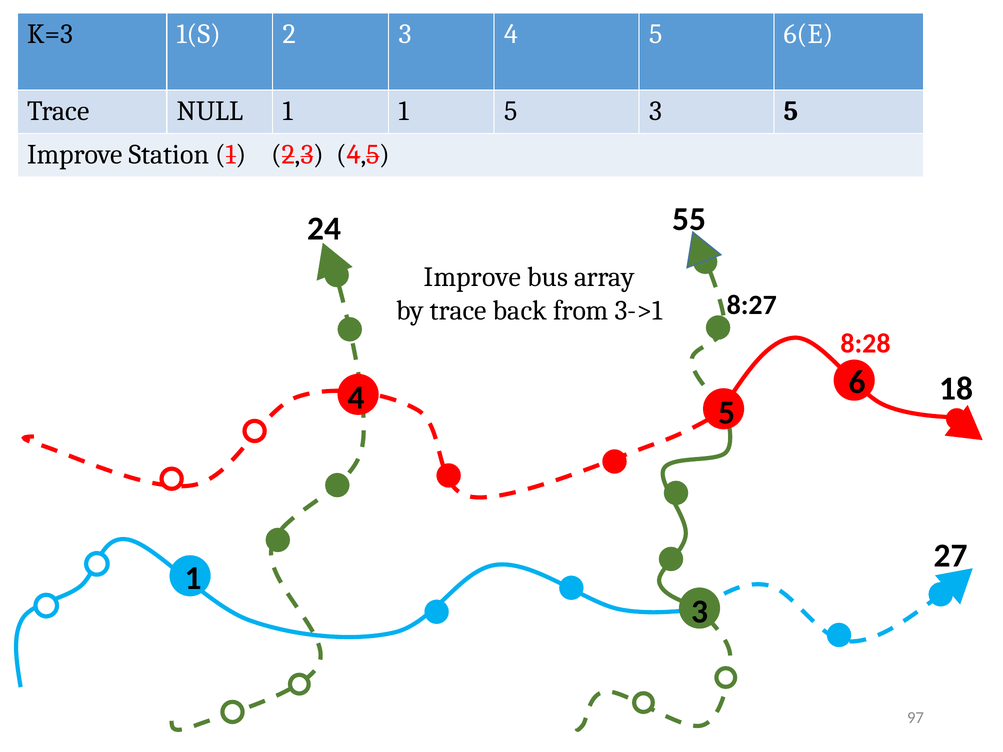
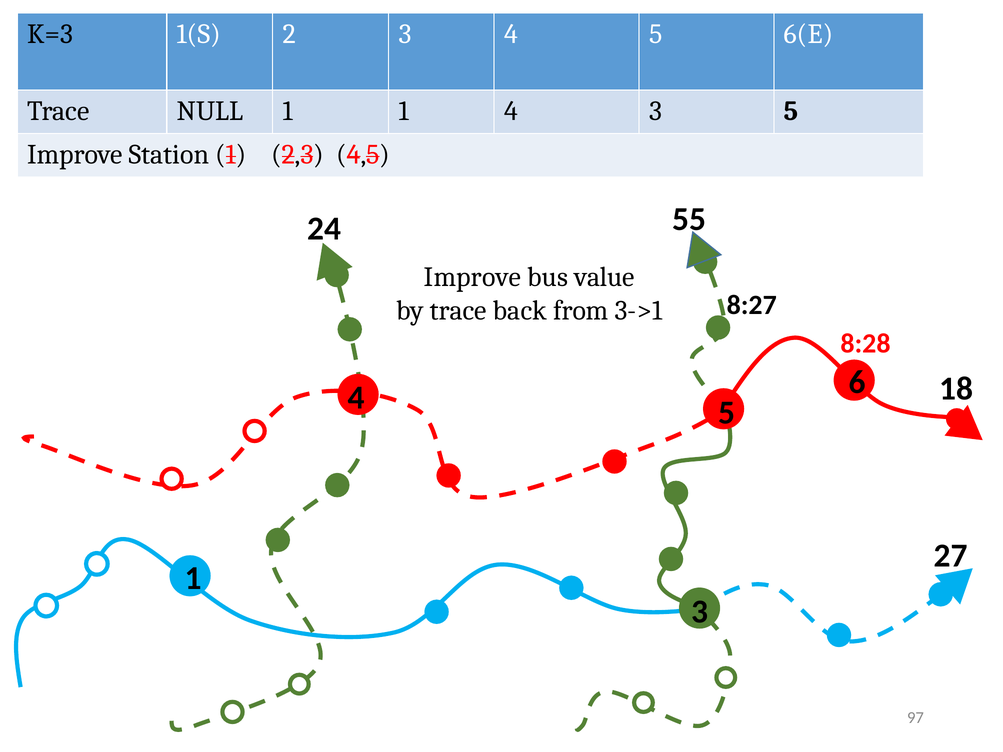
1 5: 5 -> 4 (511, 111)
array: array -> value (604, 277)
